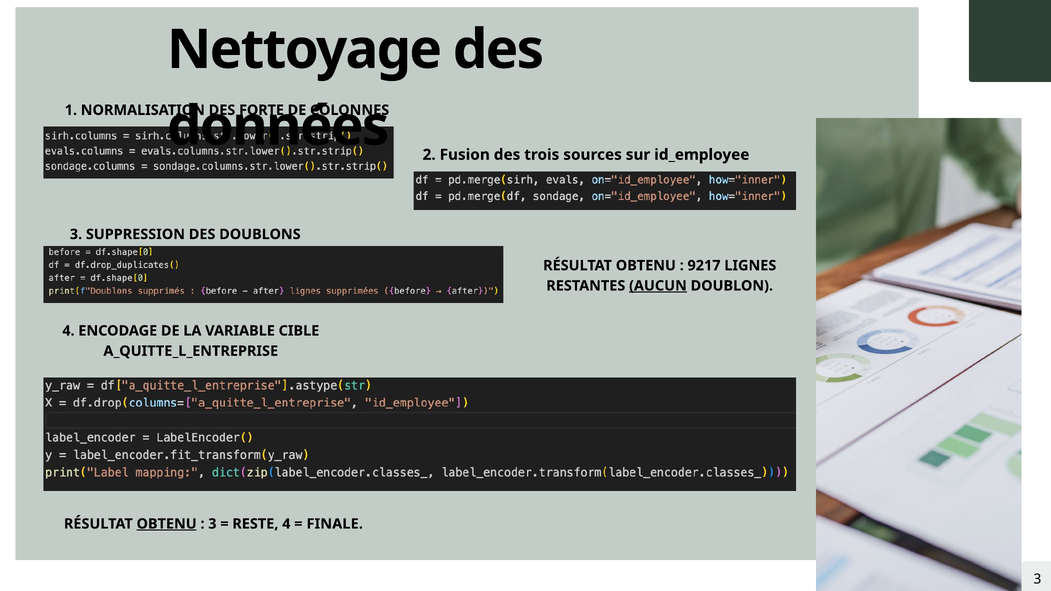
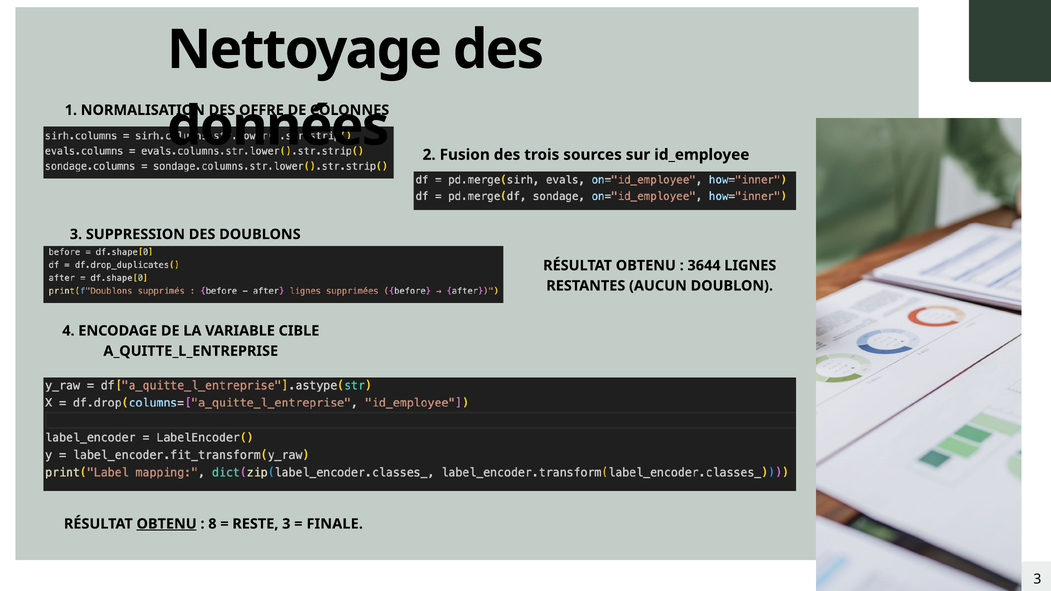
FORTE: FORTE -> OFFRE (261, 110)
9217: 9217 -> 3644 (704, 266)
AUCUN underline: present -> none (658, 286)
3: 3 -> 8 (212, 524)
RESTE 4: 4 -> 3 (286, 524)
